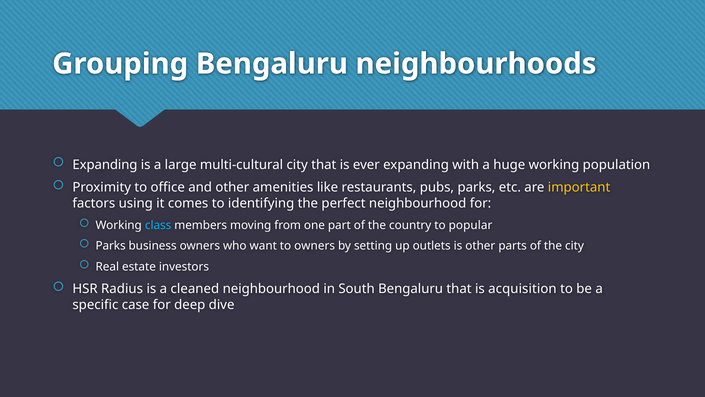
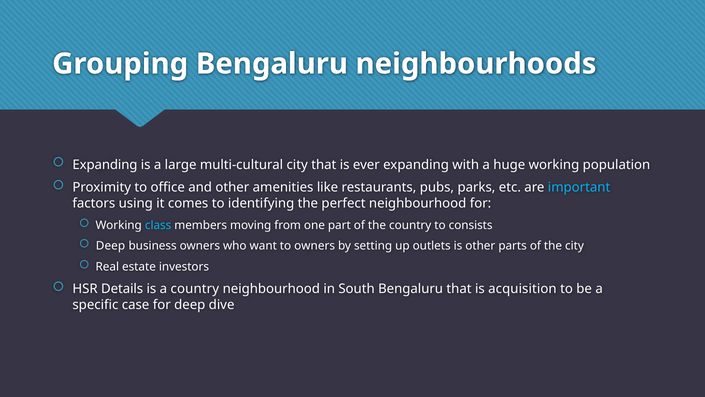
important colour: yellow -> light blue (579, 187)
popular: popular -> consists (471, 225)
Parks: Parks -> Deep (111, 246)
Radius: Radius -> Details (122, 289)
a cleaned: cleaned -> country (195, 289)
